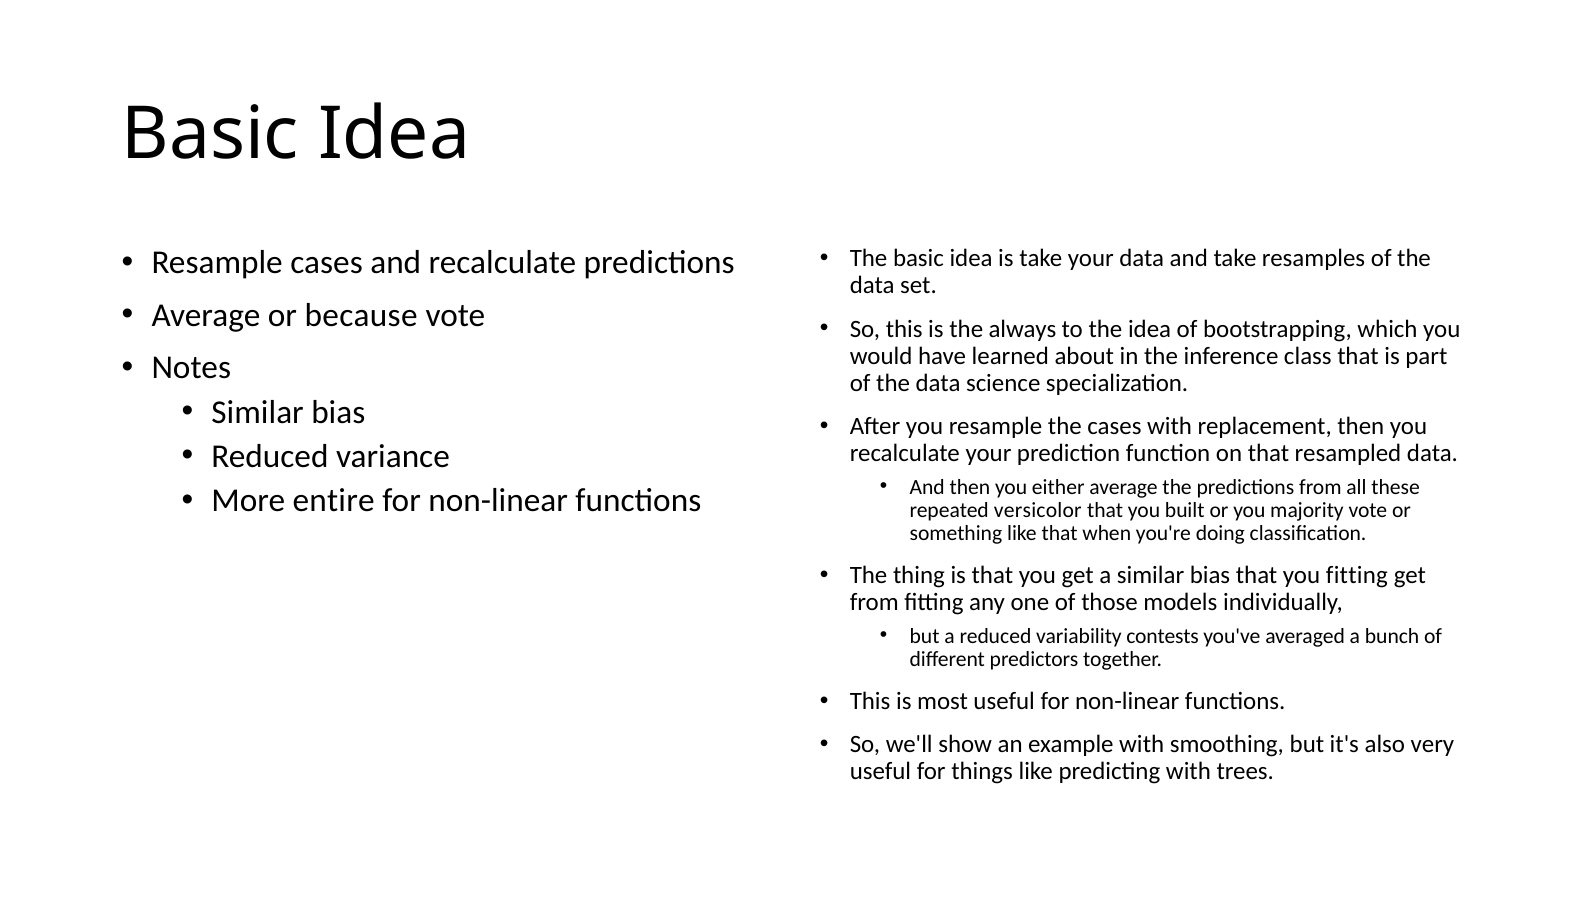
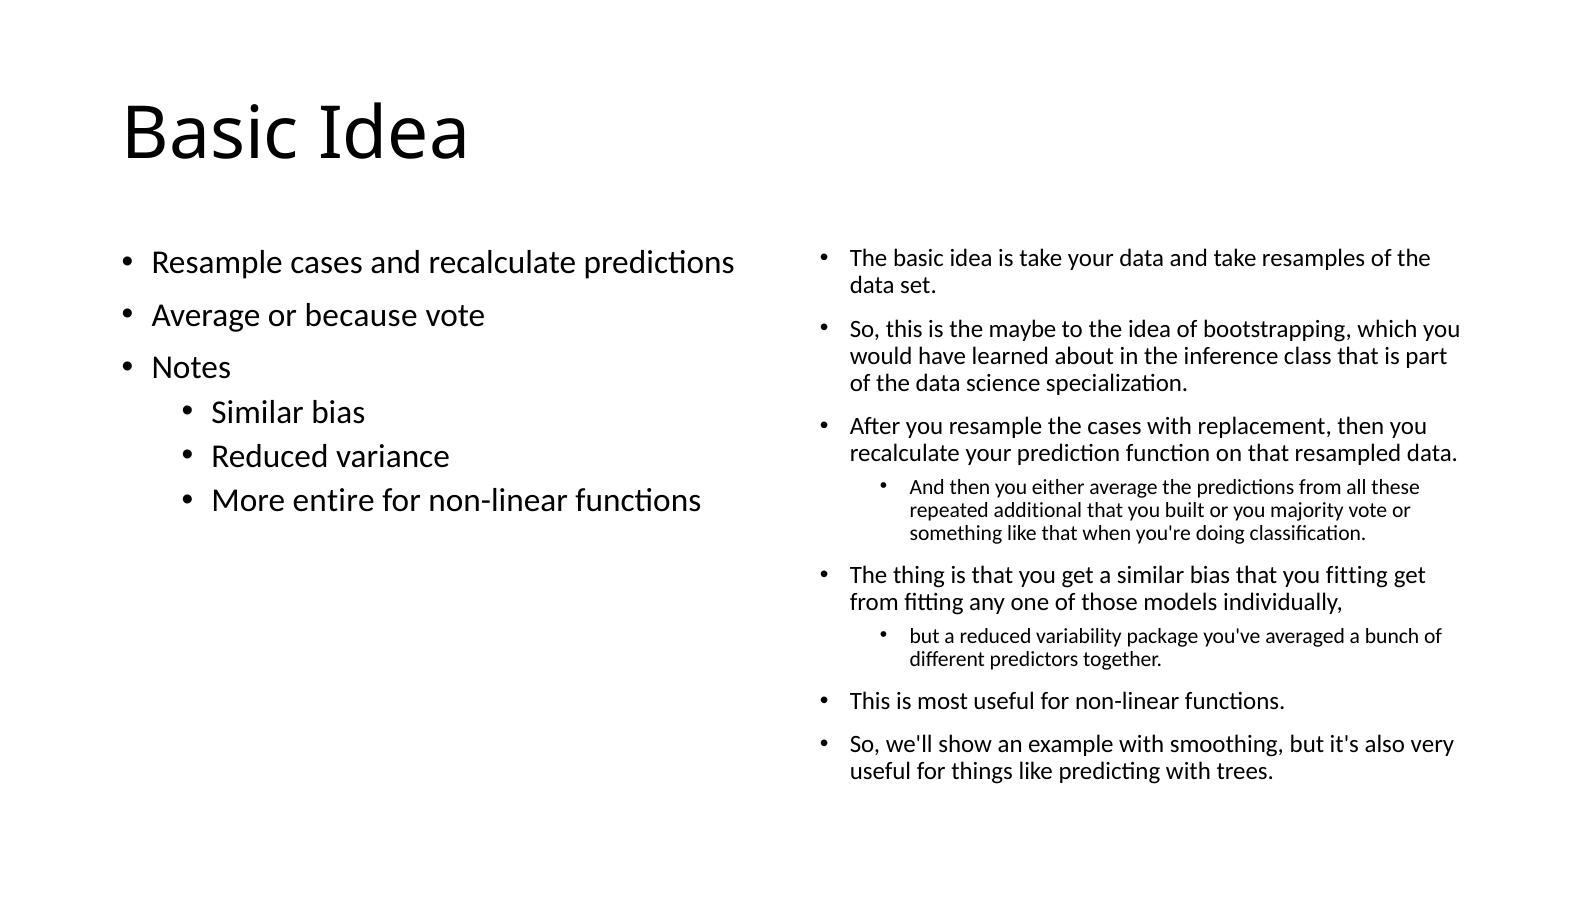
always: always -> maybe (1023, 329)
versicolor: versicolor -> additional (1038, 510)
contests: contests -> package (1162, 636)
